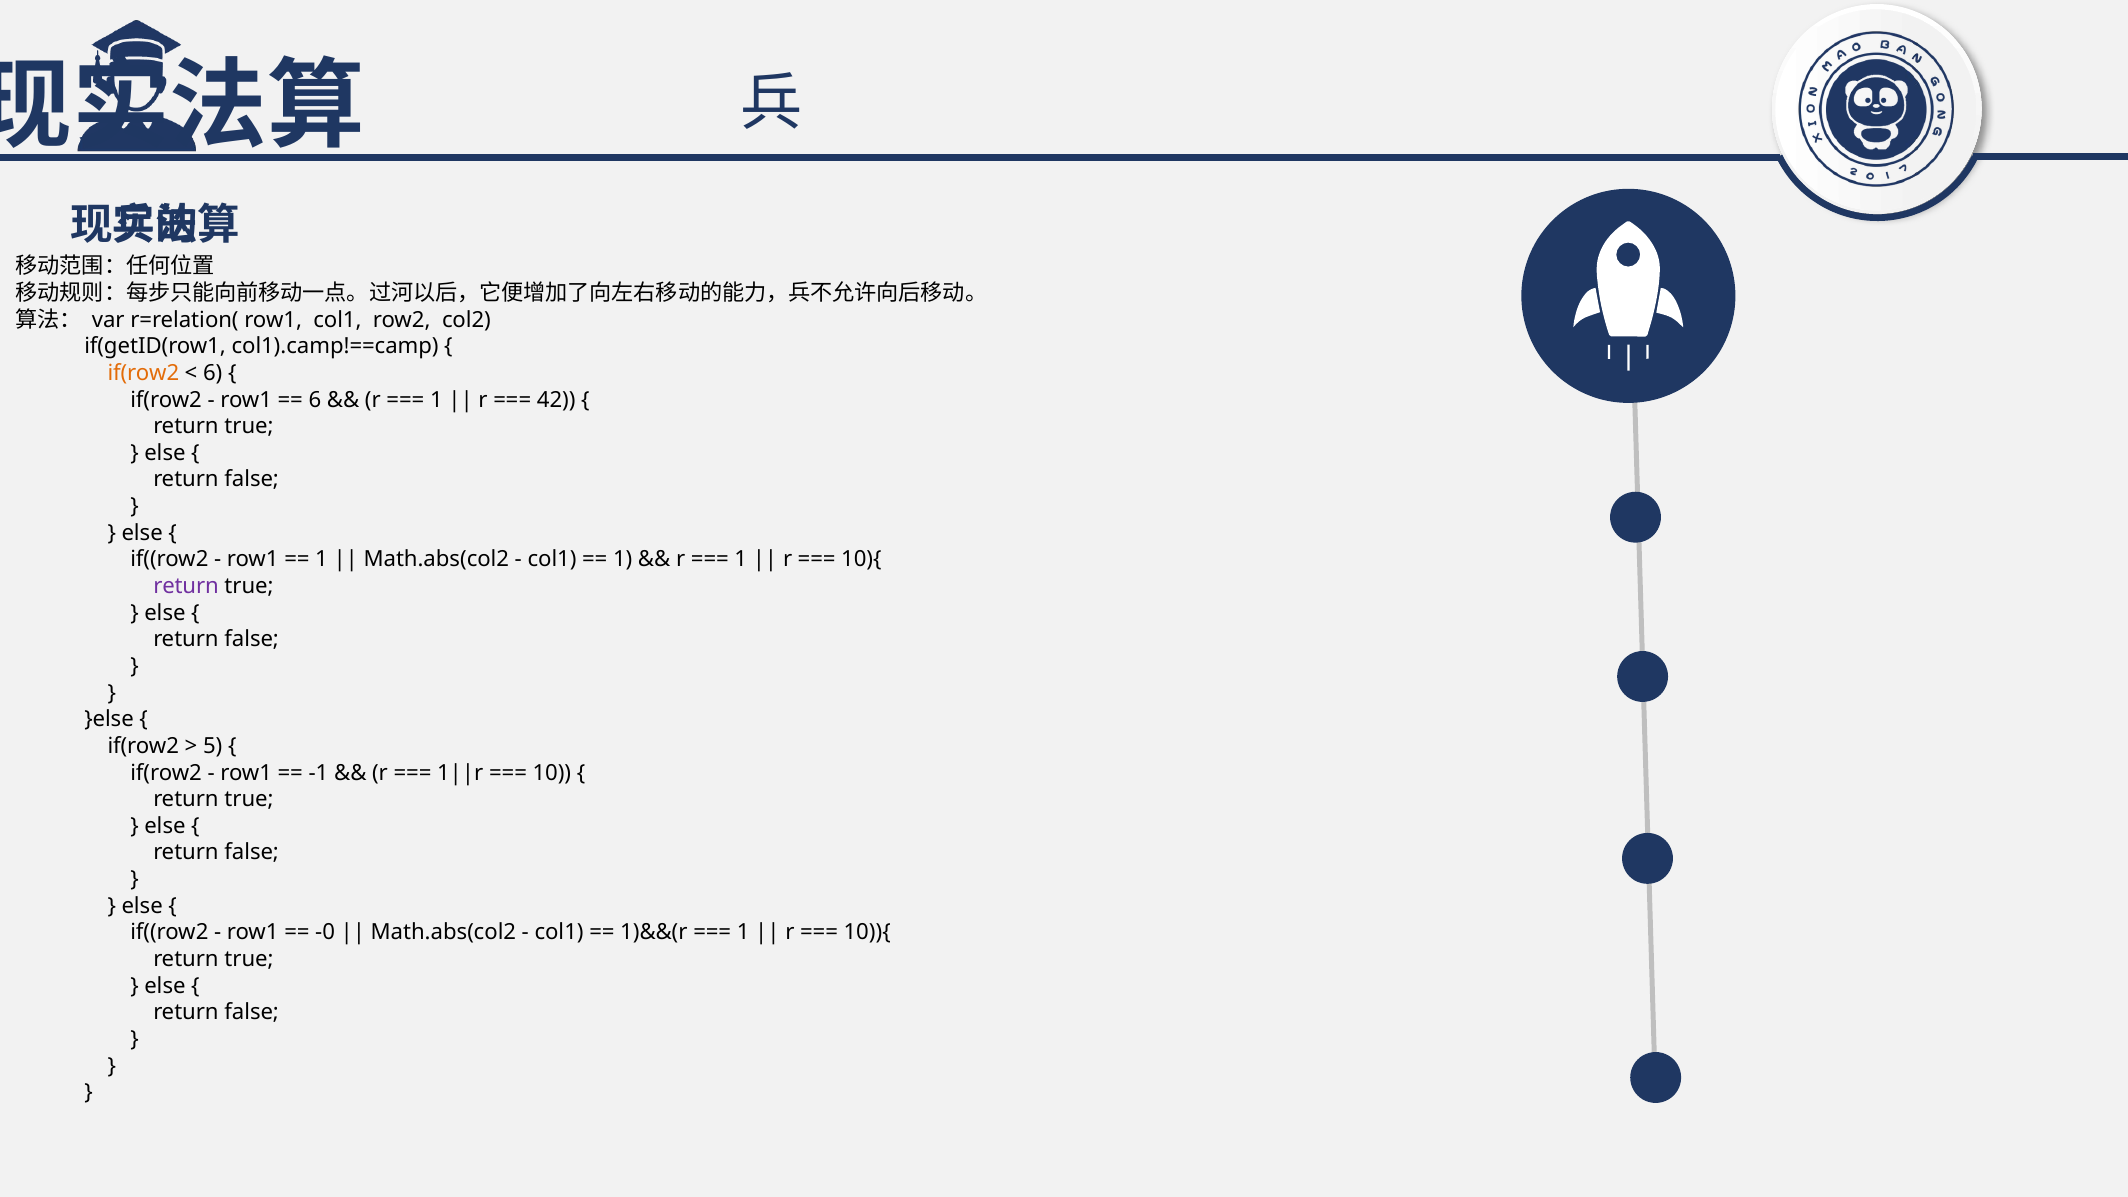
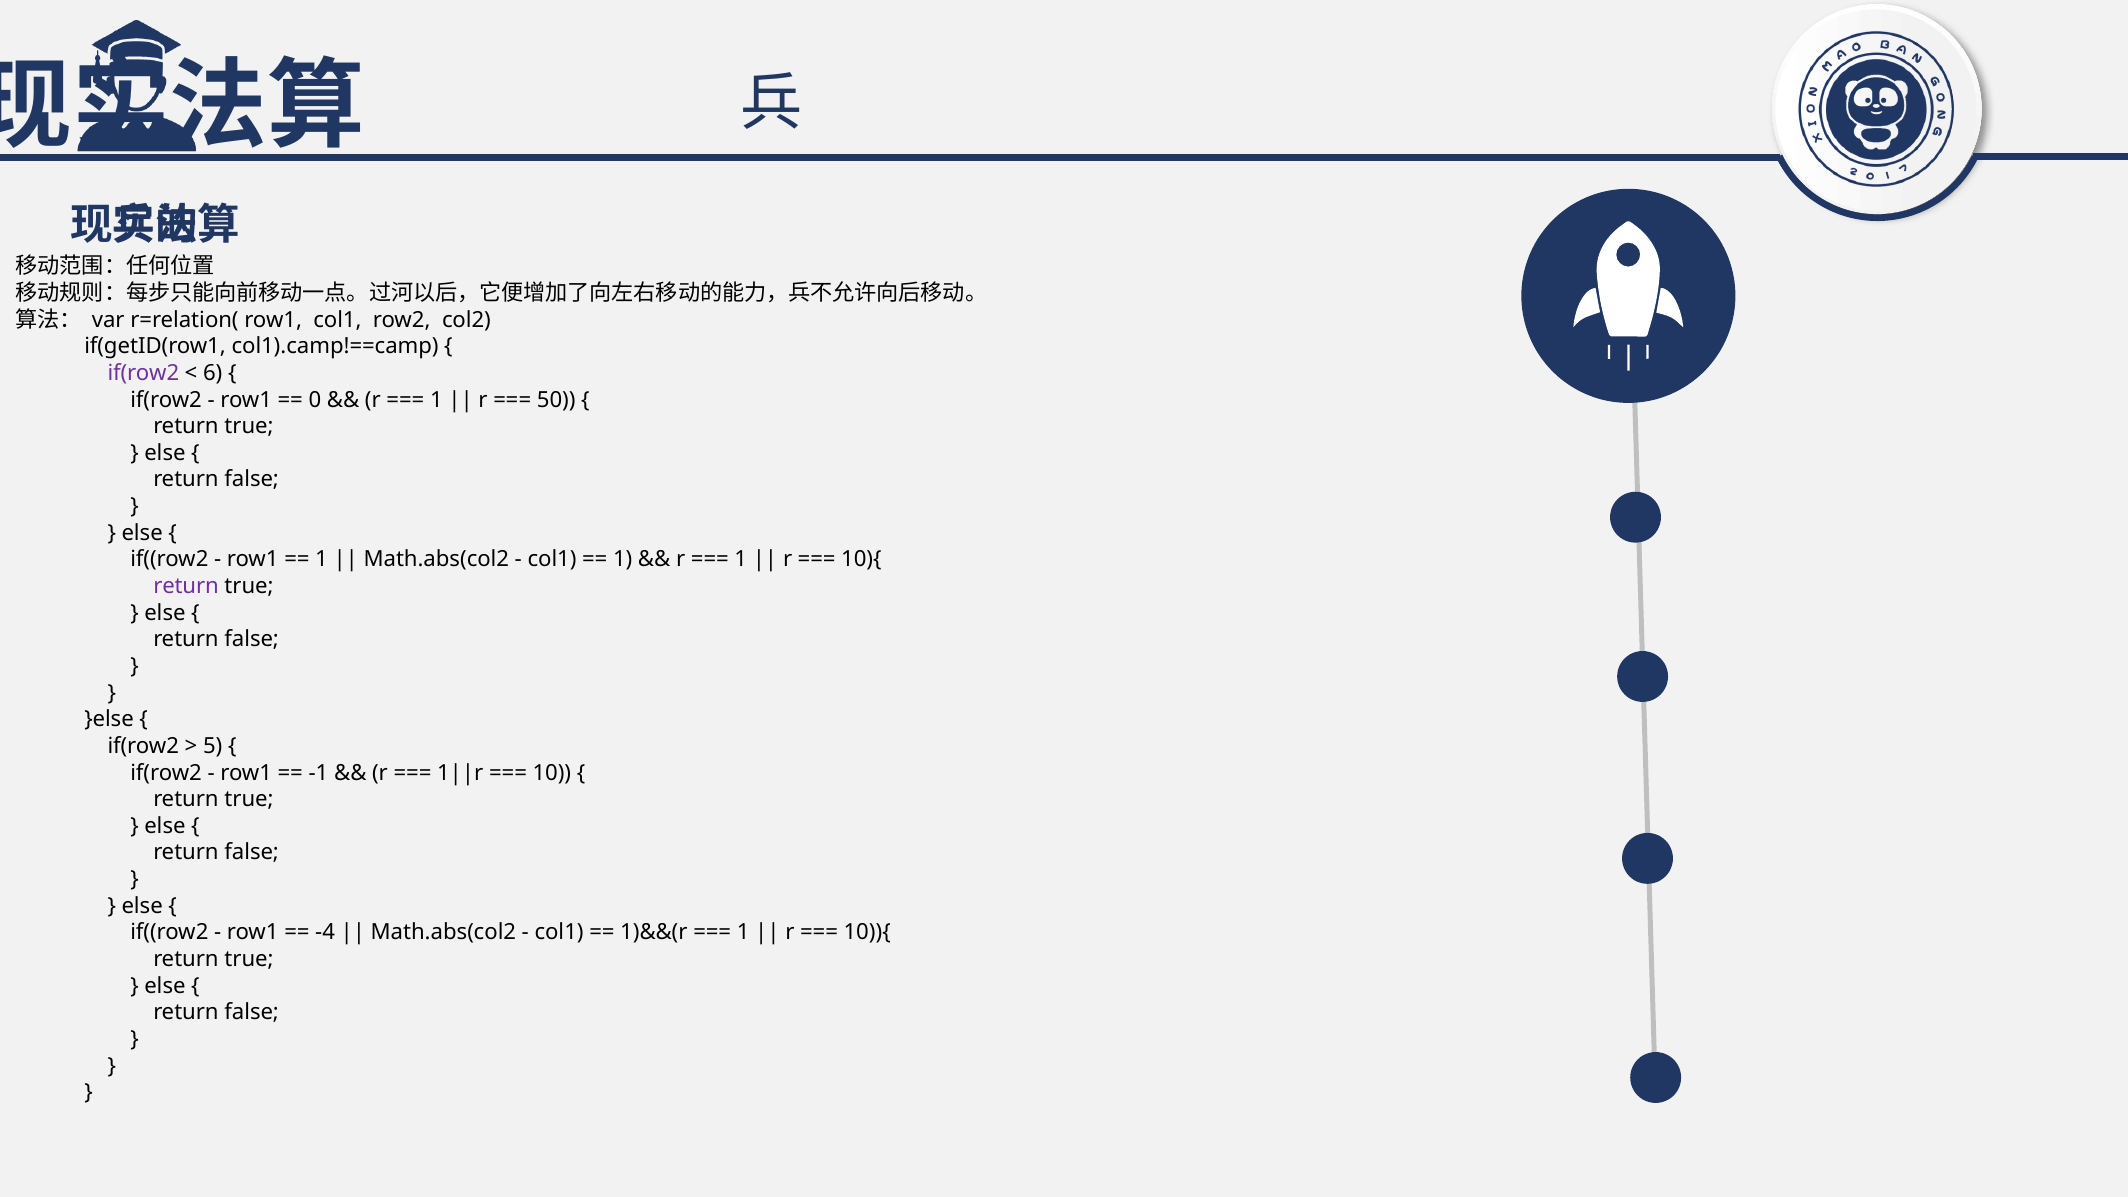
if(row2 colour: orange -> purple (143, 373)
6: 6 -> 0 (315, 400)
42: 42 -> 50 (556, 400)
-0: -0 -> -4 (325, 933)
